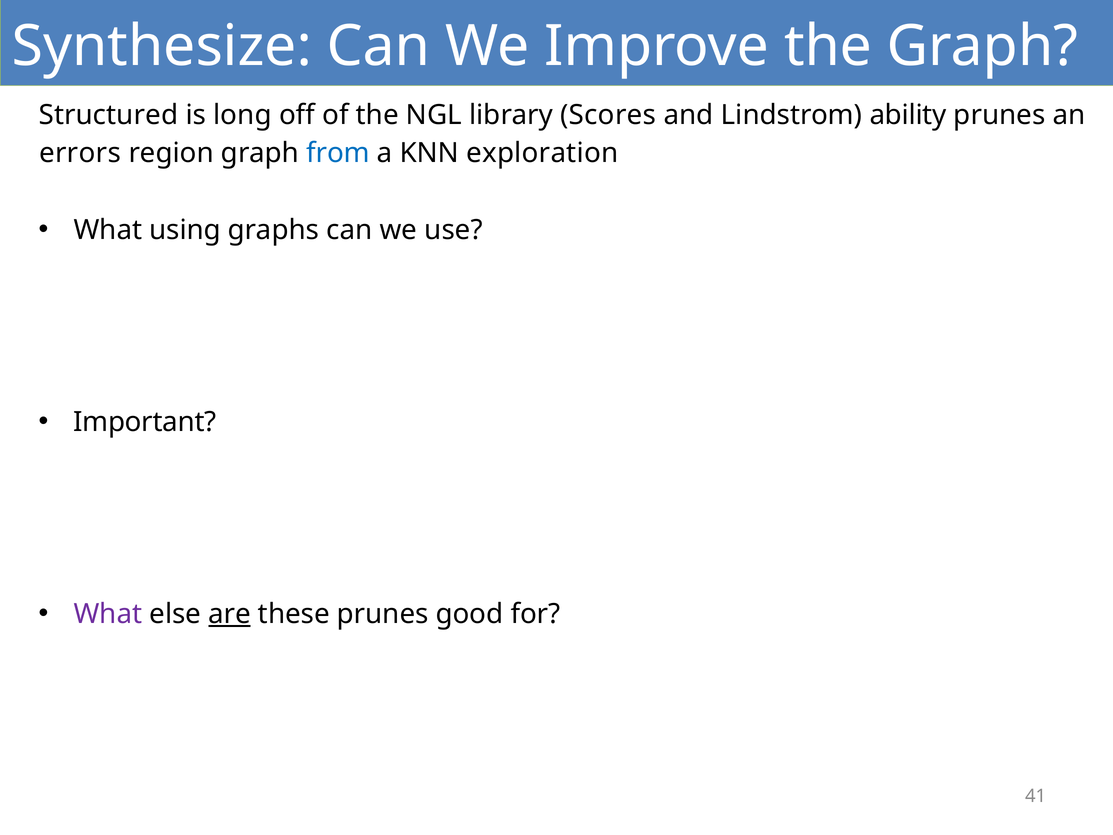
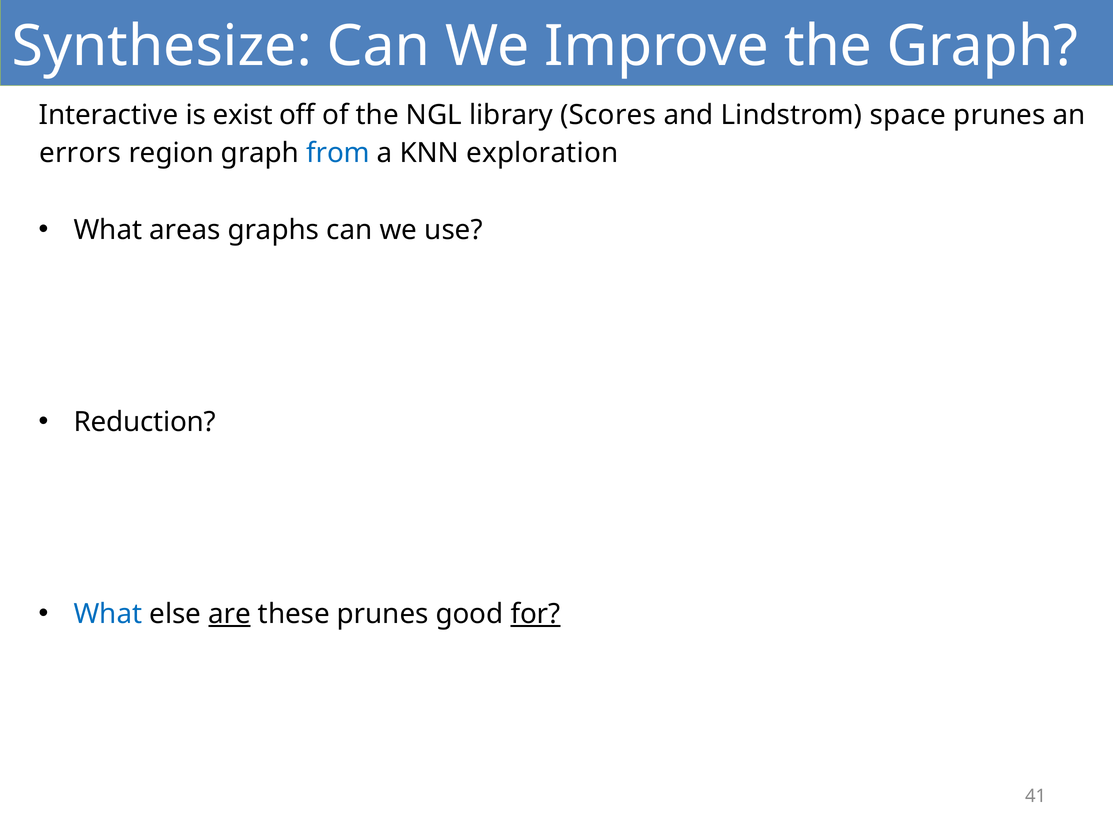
Structured: Structured -> Interactive (108, 115)
long: long -> exist (243, 115)
ability: ability -> space (908, 115)
using: using -> areas (185, 230)
Important: Important -> Reduction (145, 422)
What colour: purple -> blue (108, 614)
for underline: none -> present (536, 614)
